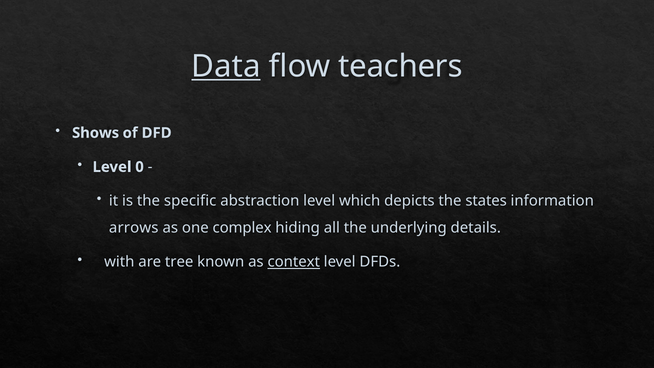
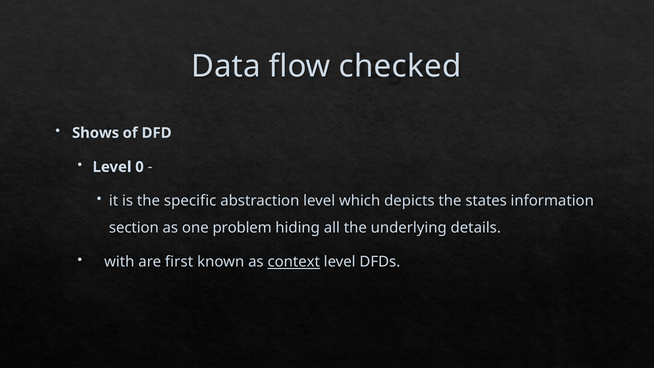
Data underline: present -> none (226, 66)
teachers: teachers -> checked (400, 66)
arrows: arrows -> section (134, 228)
complex: complex -> problem (242, 228)
tree: tree -> first (179, 262)
